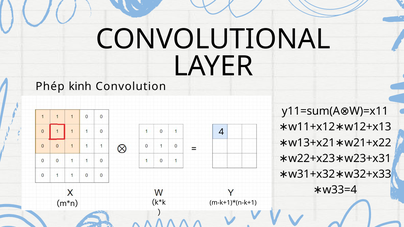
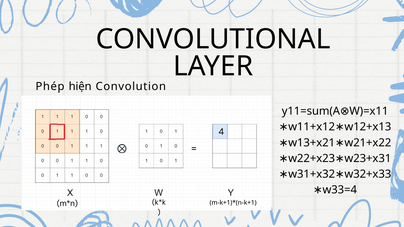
kinh: kinh -> hiện (80, 87)
